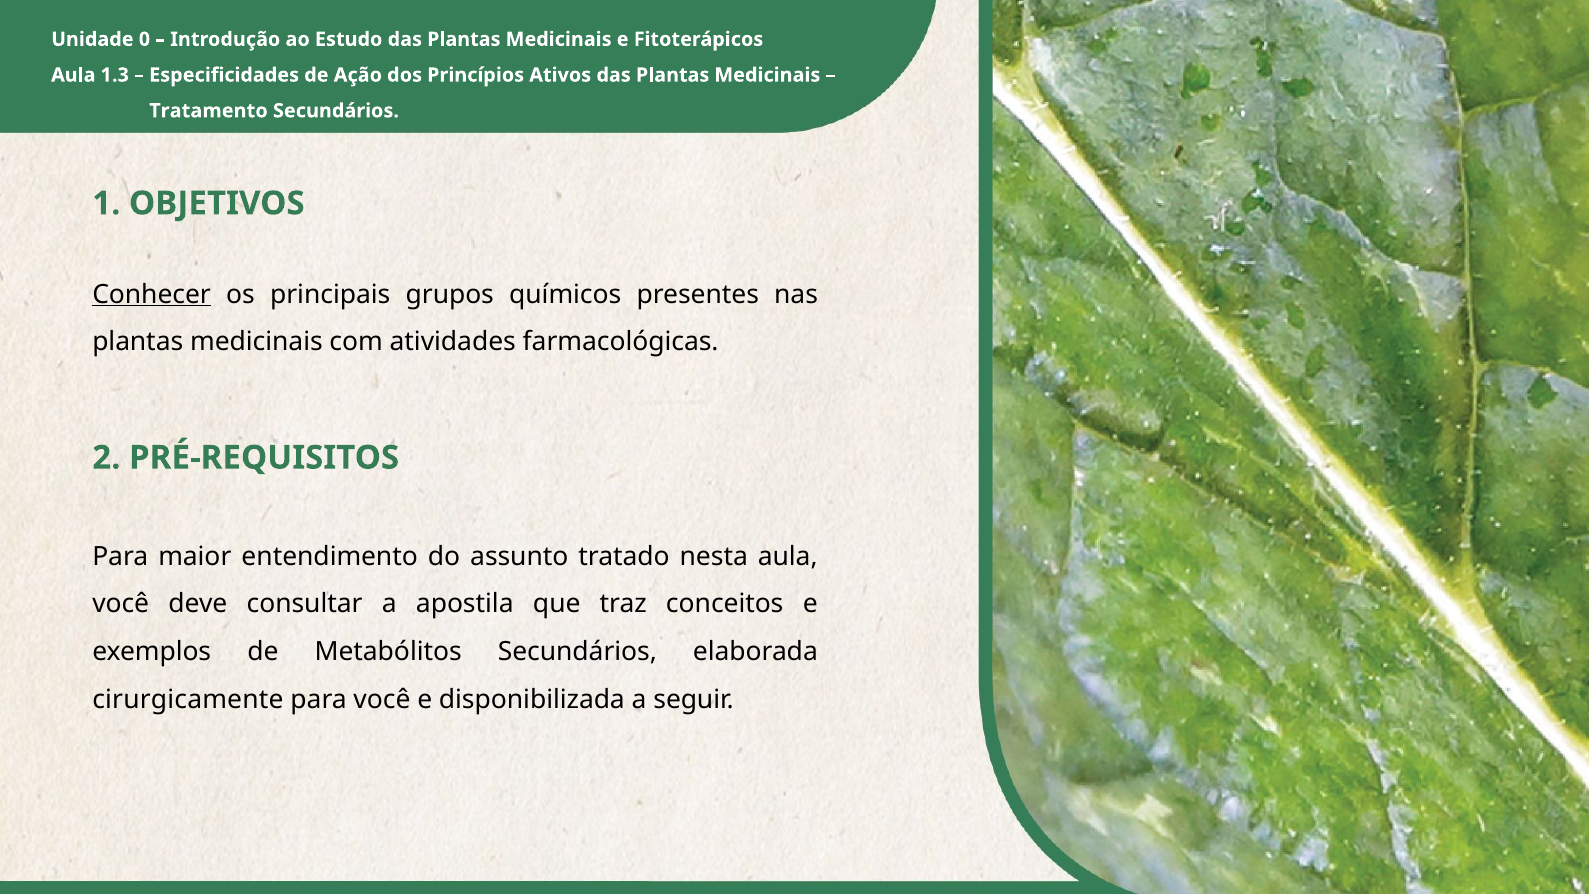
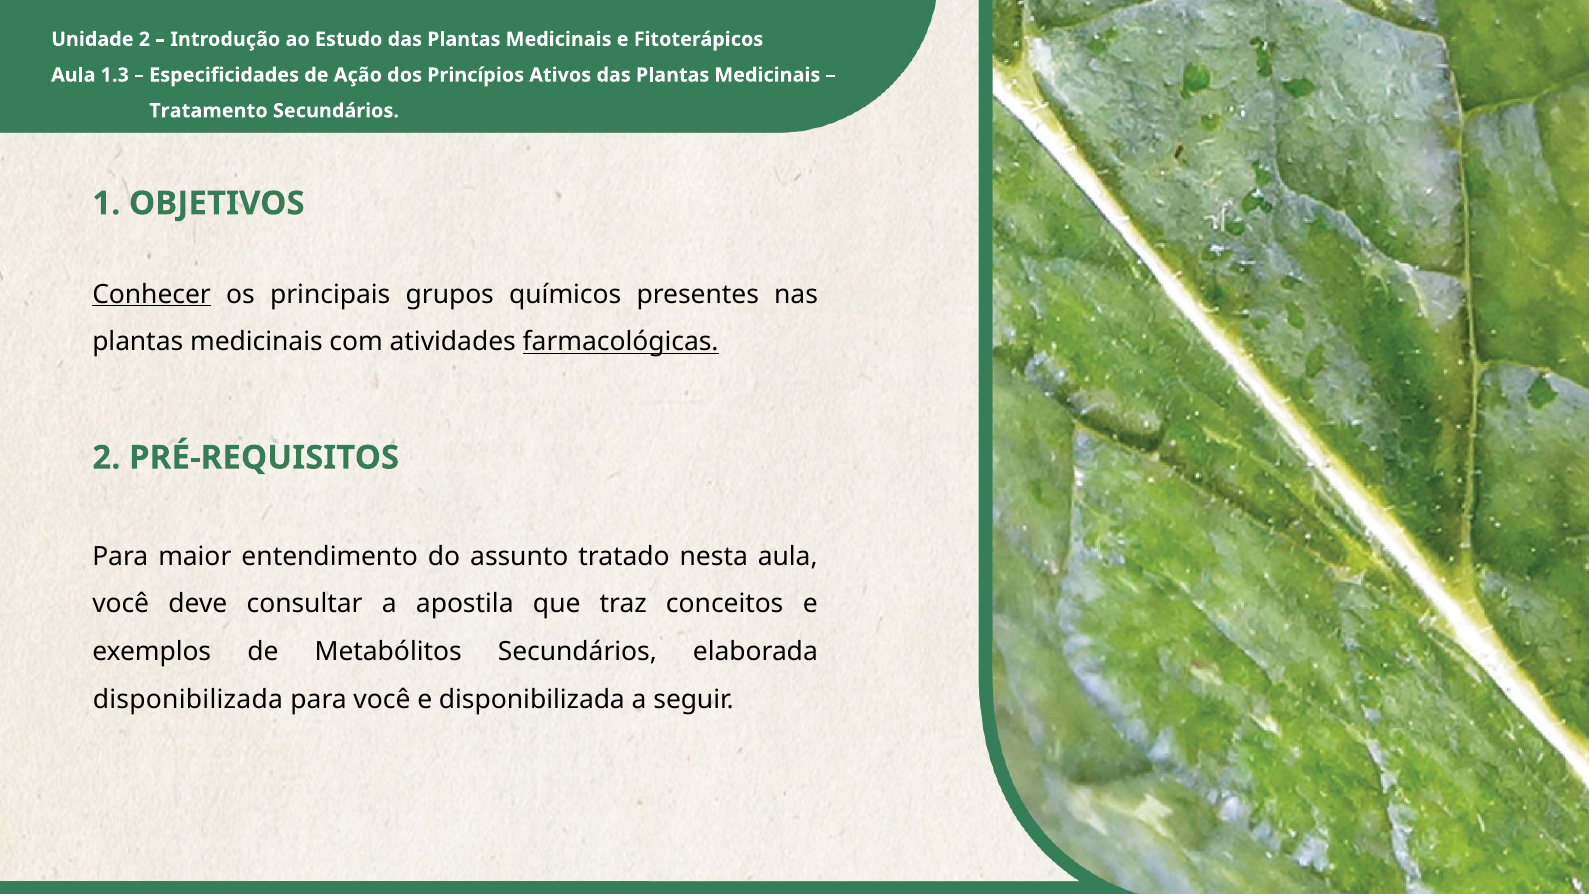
0: 0 -> 2 (144, 39)
farmacológicas underline: none -> present (621, 342)
cirurgicamente: cirurgicamente -> disponibilizada (188, 699)
